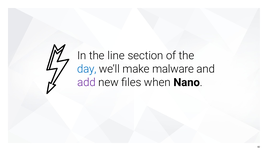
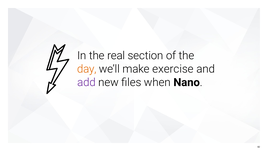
line: line -> real (116, 55)
day colour: blue -> orange (87, 69)
malware: malware -> exercise (173, 69)
